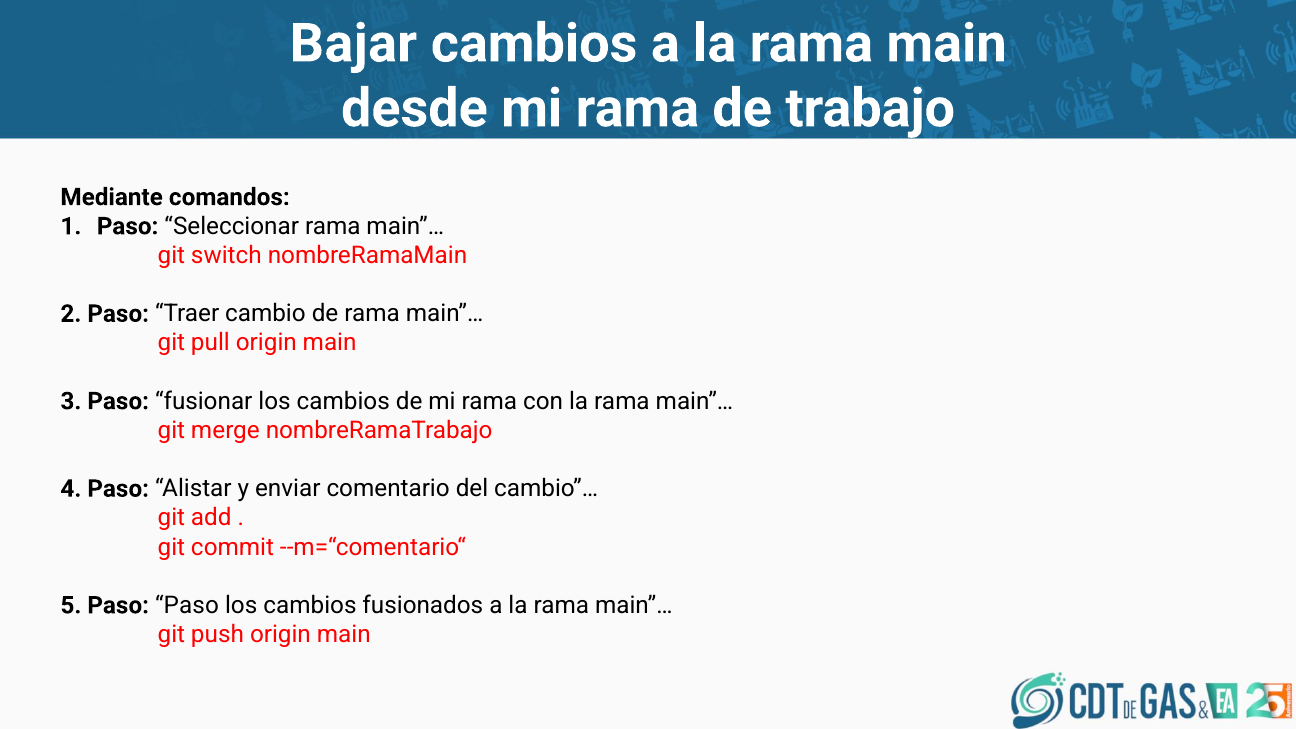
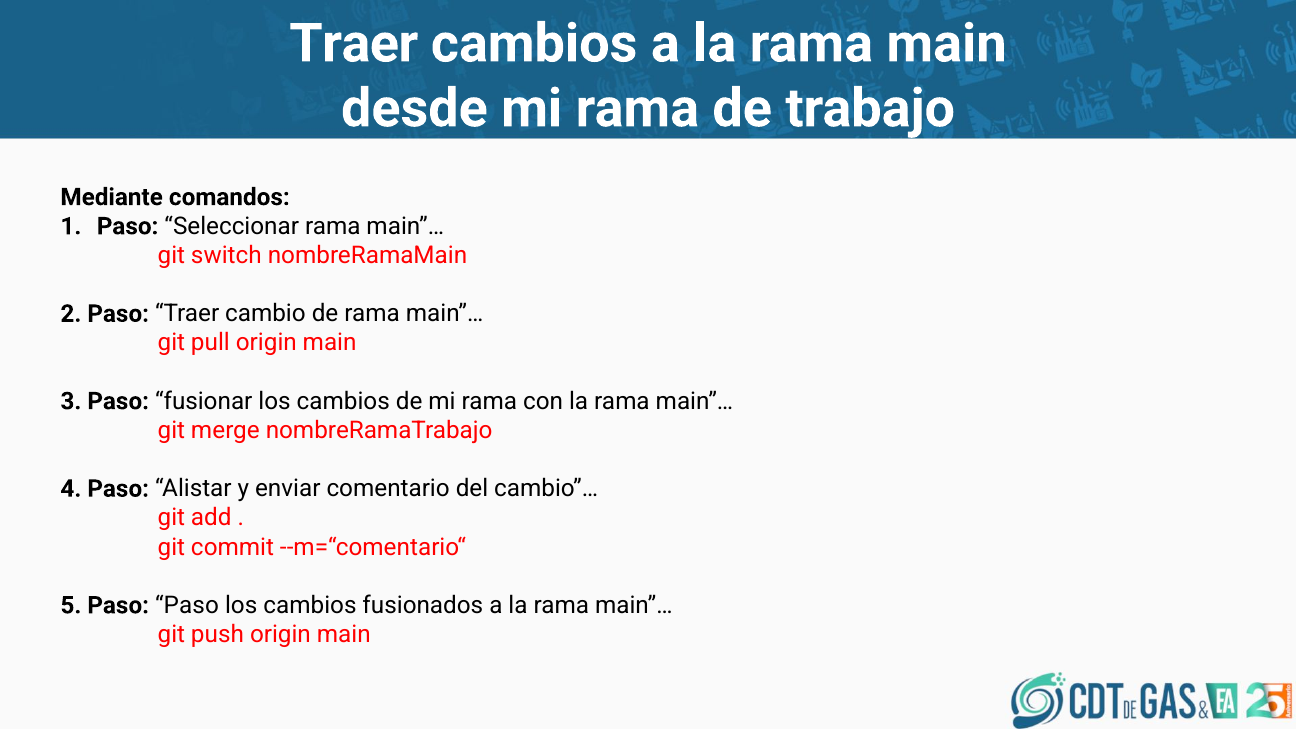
Bajar: Bajar -> Traer (354, 44)
